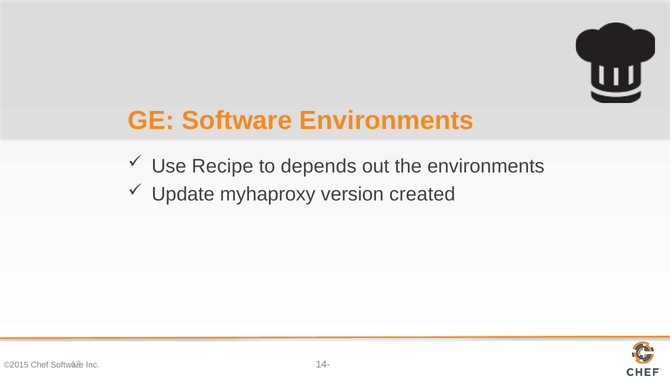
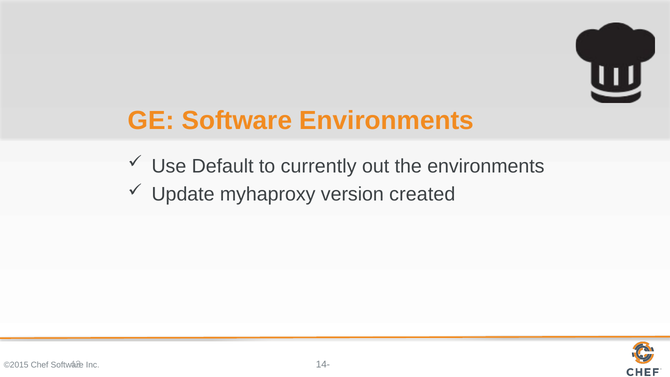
Recipe: Recipe -> Default (223, 166)
depends: depends -> currently (319, 166)
